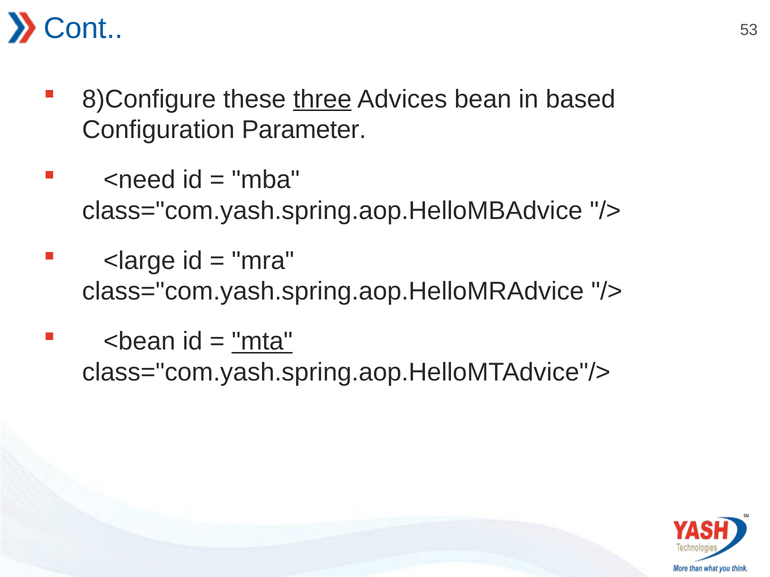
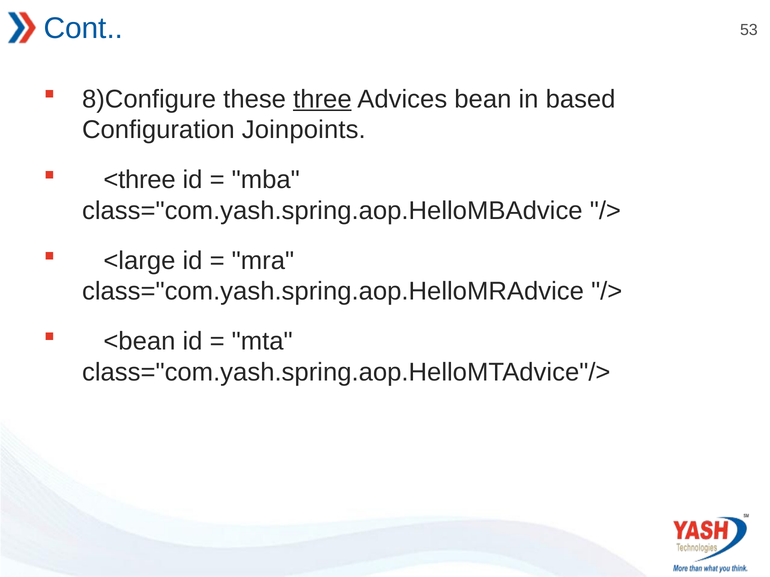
Parameter: Parameter -> Joinpoints (304, 130)
<need: <need -> <three (140, 180)
mta underline: present -> none (262, 342)
